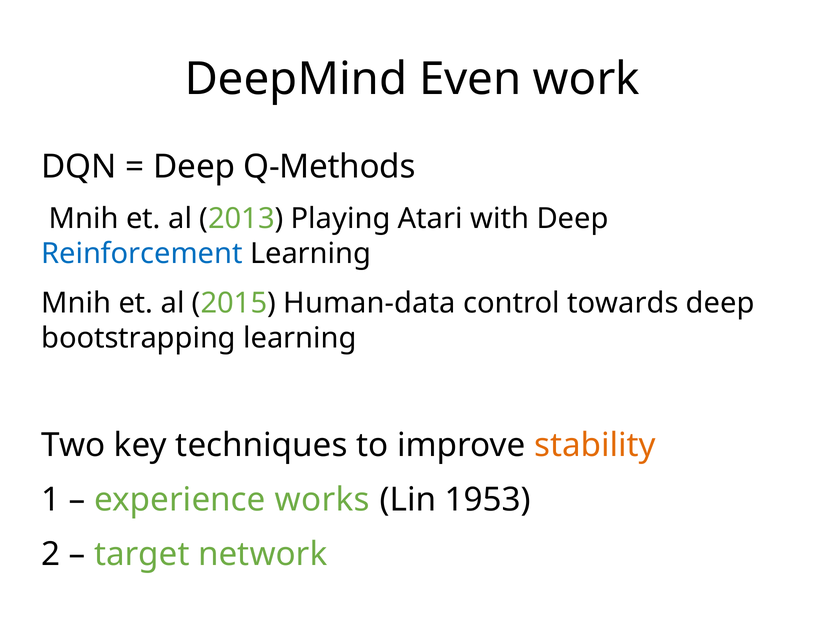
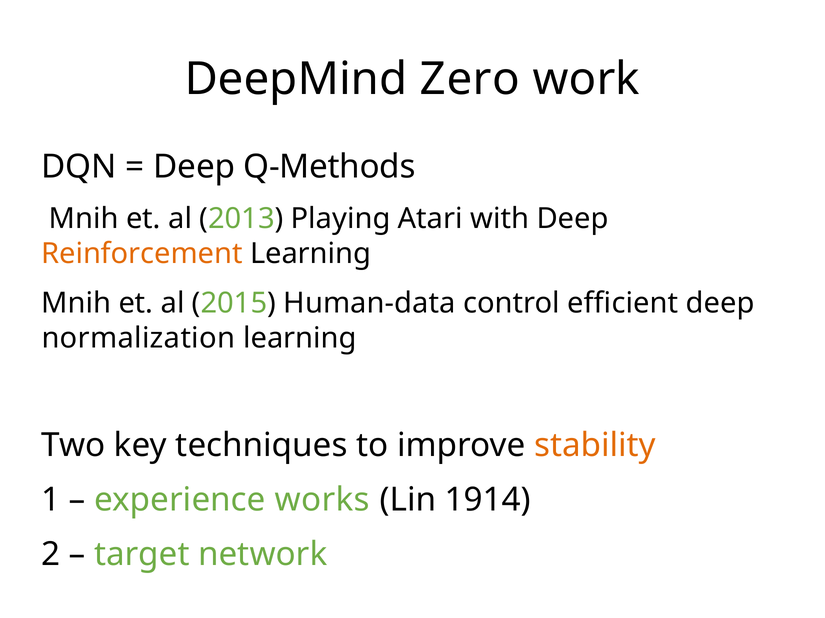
Even: Even -> Zero (470, 79)
Reinforcement colour: blue -> orange (142, 254)
towards: towards -> efficient (623, 304)
bootstrapping: bootstrapping -> normalization (138, 338)
1953: 1953 -> 1914 (488, 500)
